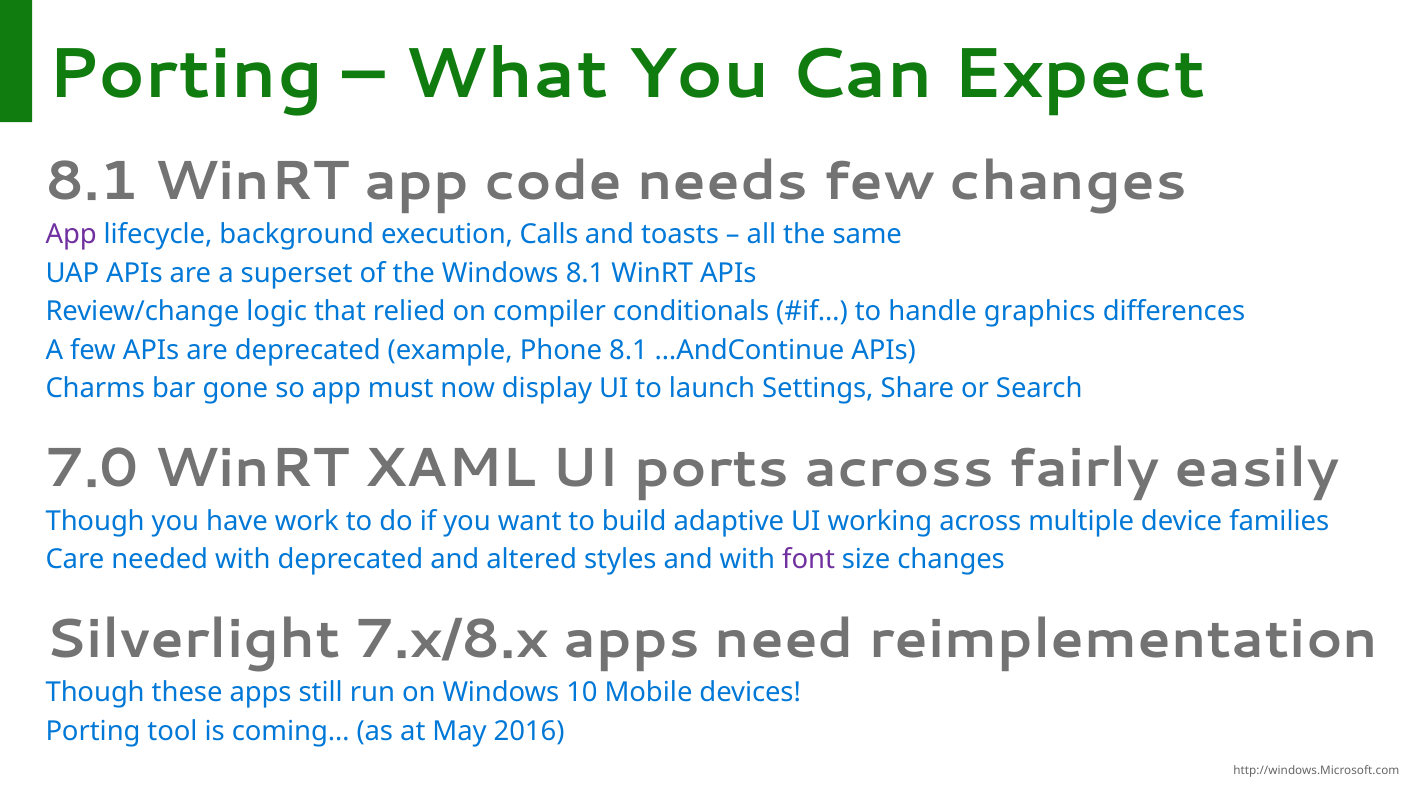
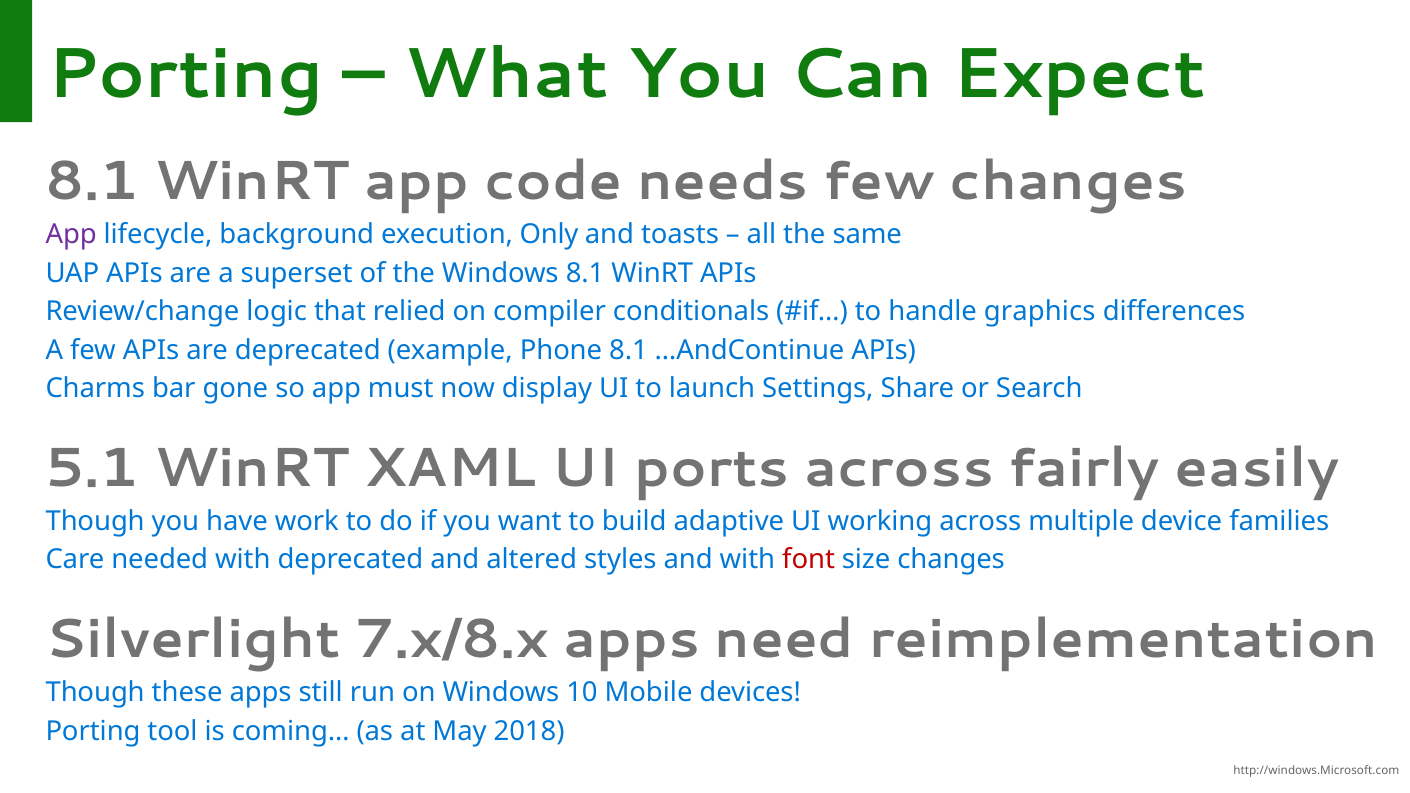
Calls: Calls -> Only (549, 235)
7.0: 7.0 -> 5.1 (92, 468)
font colour: purple -> red (809, 560)
2016: 2016 -> 2018 (529, 731)
